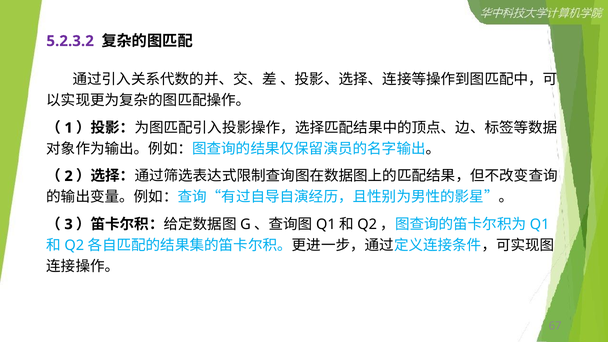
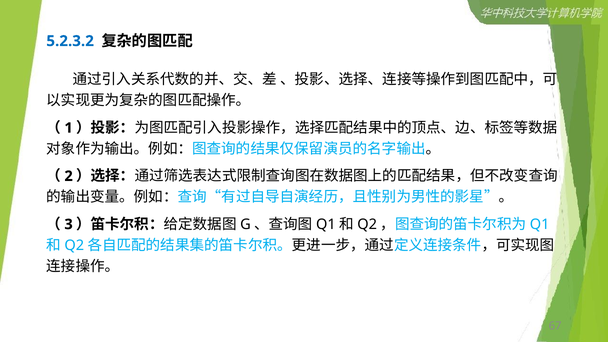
5.2.3.2 colour: purple -> blue (70, 41)
